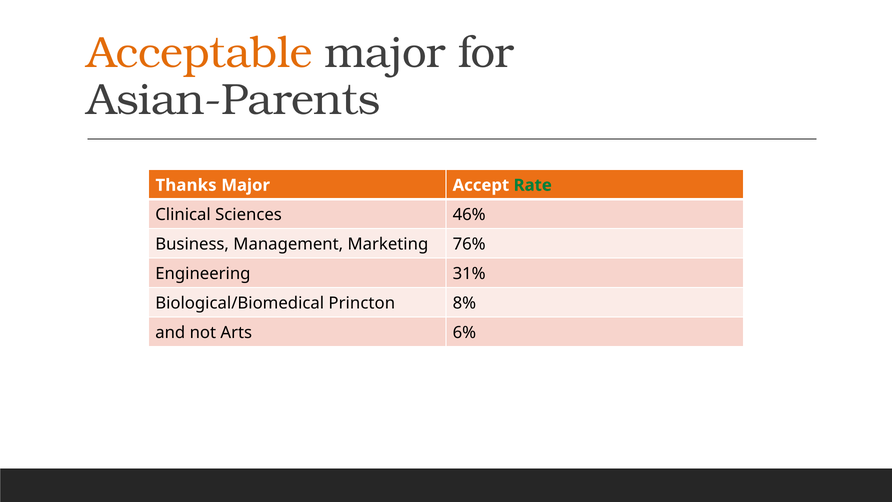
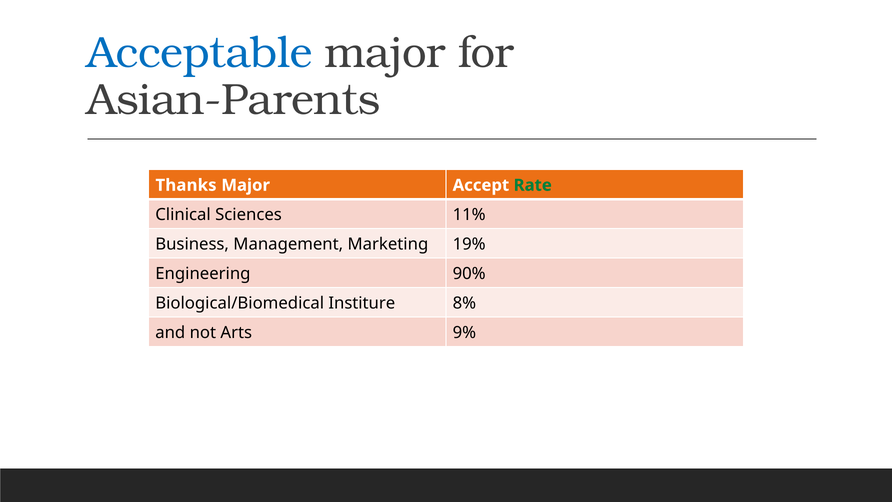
Acceptable colour: orange -> blue (200, 53)
46%: 46% -> 11% (469, 215)
76%: 76% -> 19% (469, 244)
31%: 31% -> 90% (469, 274)
Princton: Princton -> Institure (362, 303)
6%: 6% -> 9% (464, 333)
